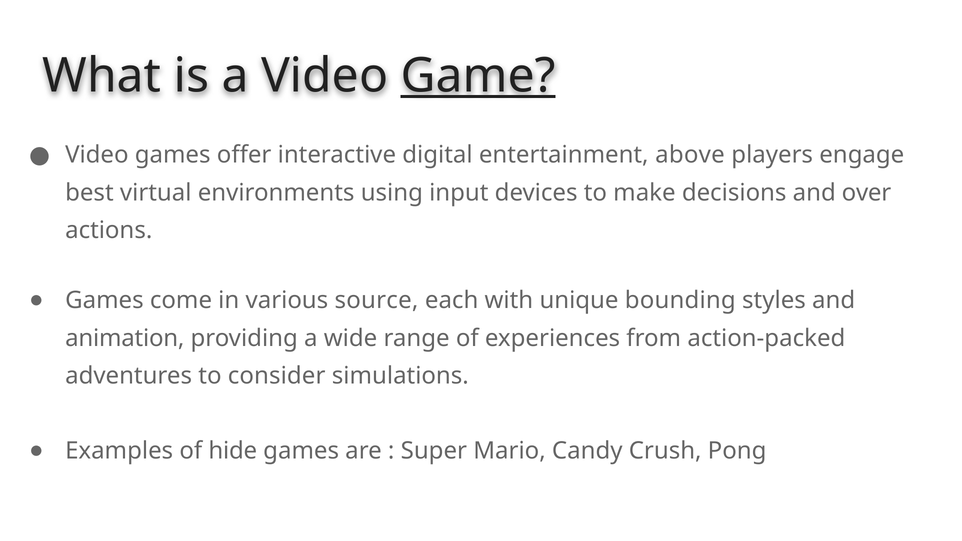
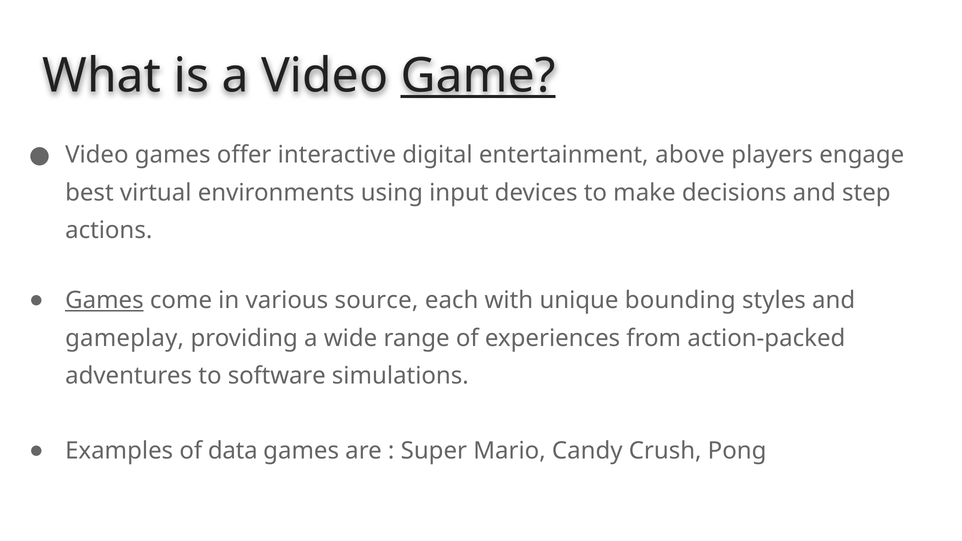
over: over -> step (866, 193)
Games underline: none -> present (104, 301)
animation: animation -> gameplay (125, 338)
consider: consider -> software (277, 376)
hide: hide -> data (233, 451)
